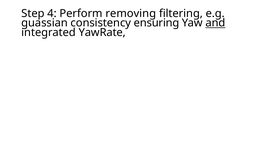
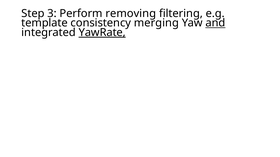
4: 4 -> 3 (52, 13)
guassian: guassian -> template (45, 23)
ensuring: ensuring -> merging (156, 23)
YawRate underline: none -> present (102, 33)
